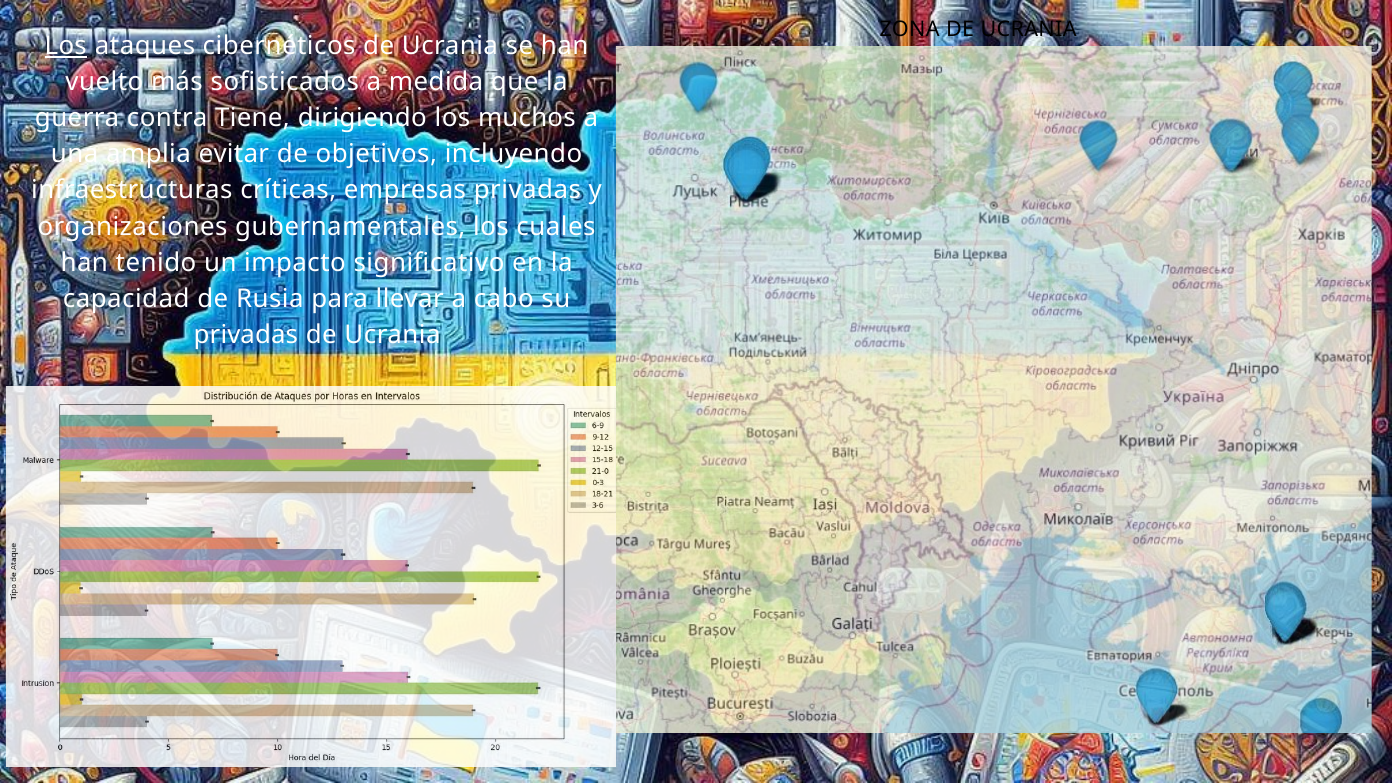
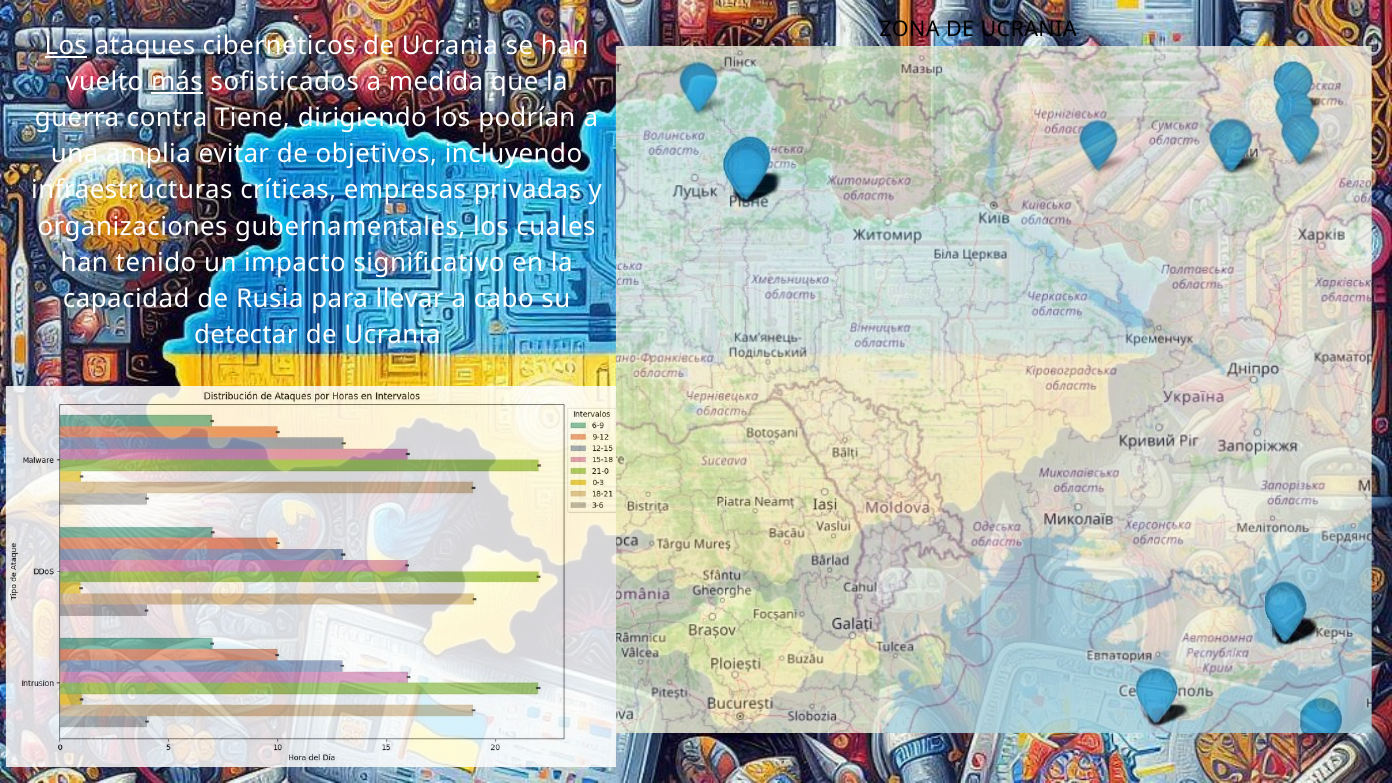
más underline: none -> present (177, 82)
muchos: muchos -> podrían (527, 118)
privadas: privadas -> detectar (246, 335)
